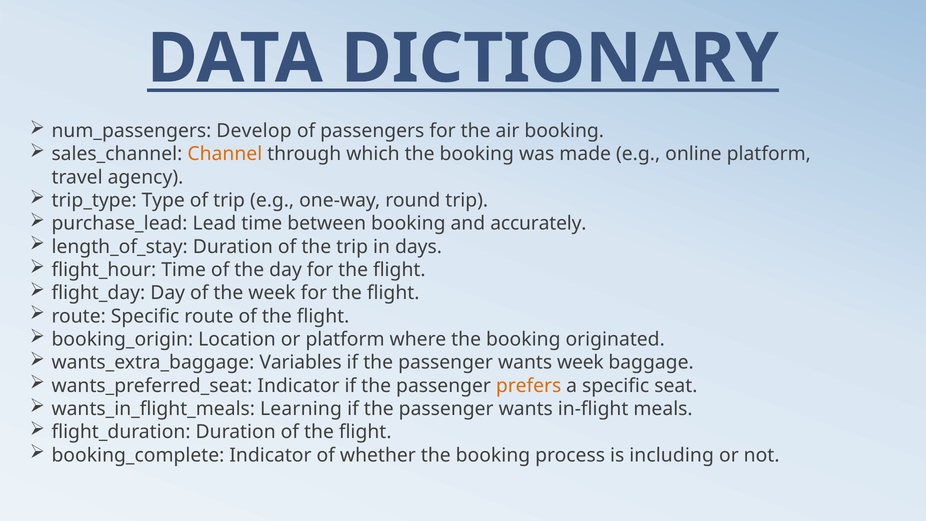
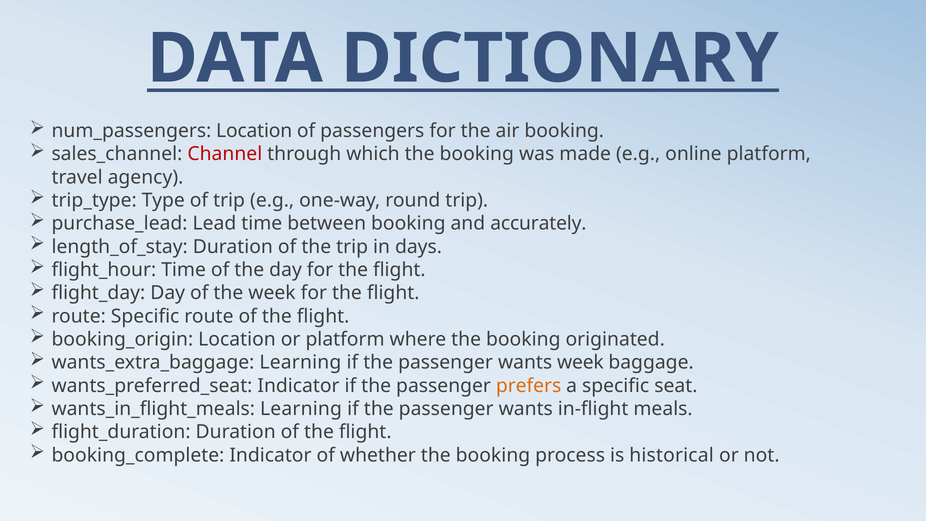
num_passengers Develop: Develop -> Location (254, 131)
Channel colour: orange -> red (225, 154)
wants_extra_baggage Variables: Variables -> Learning (300, 363)
including: including -> historical (672, 455)
